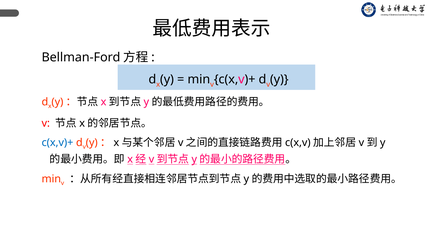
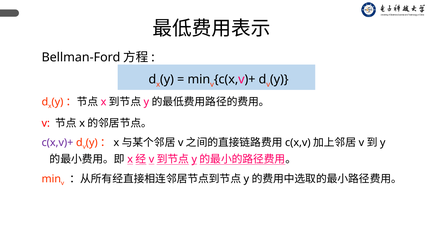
c(x,v)+ colour: blue -> purple (57, 142)
